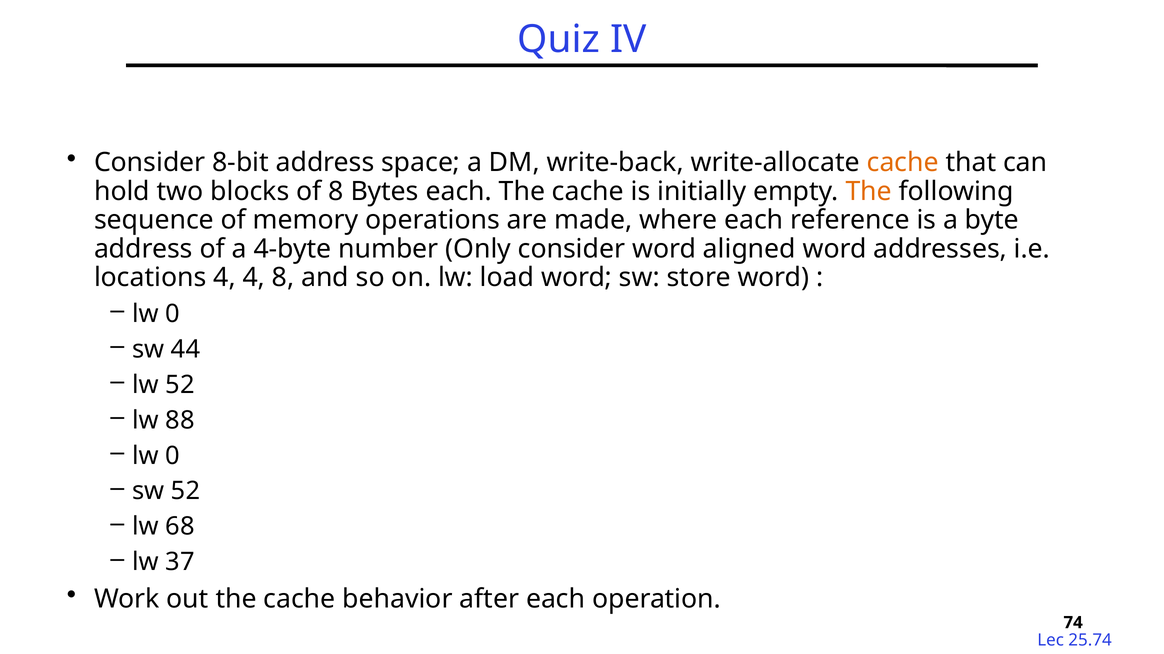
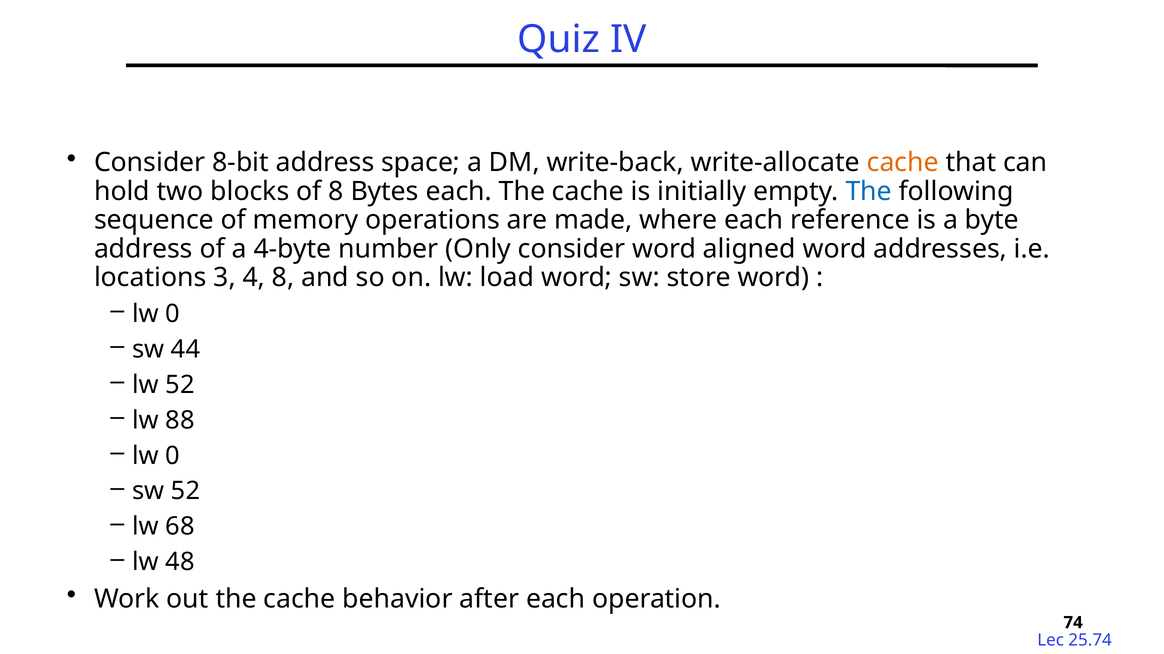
The colour: orange -> blue (869, 192)
locations 4: 4 -> 3 (224, 278)
37: 37 -> 48 (180, 563)
